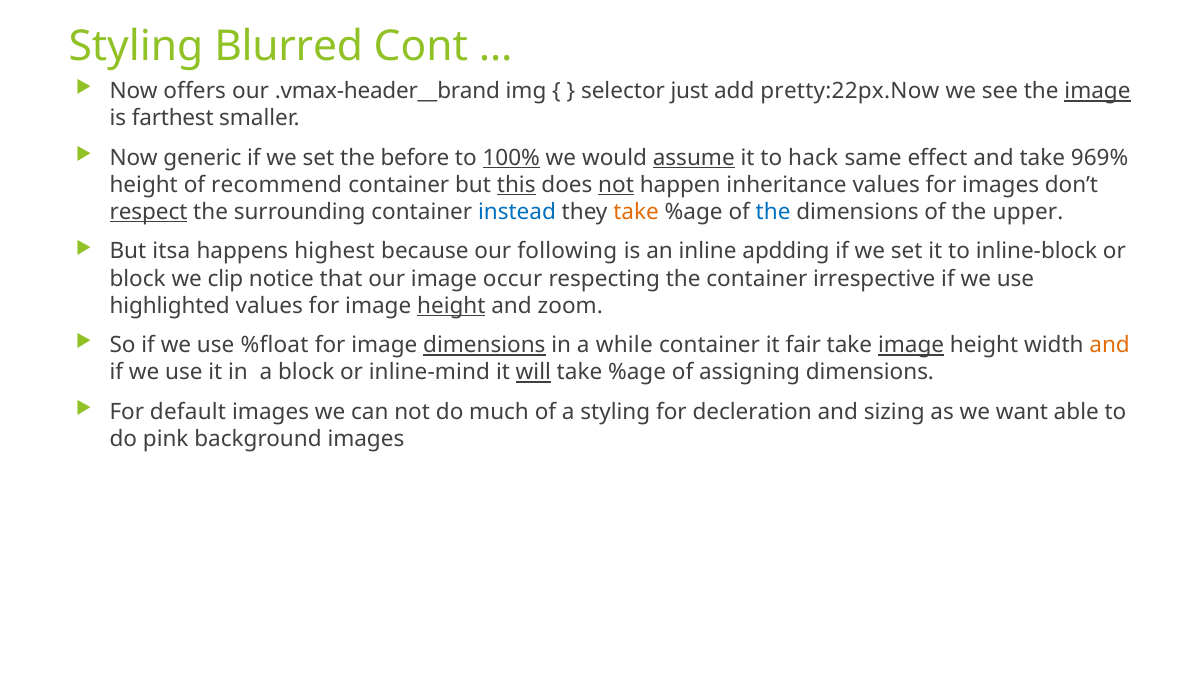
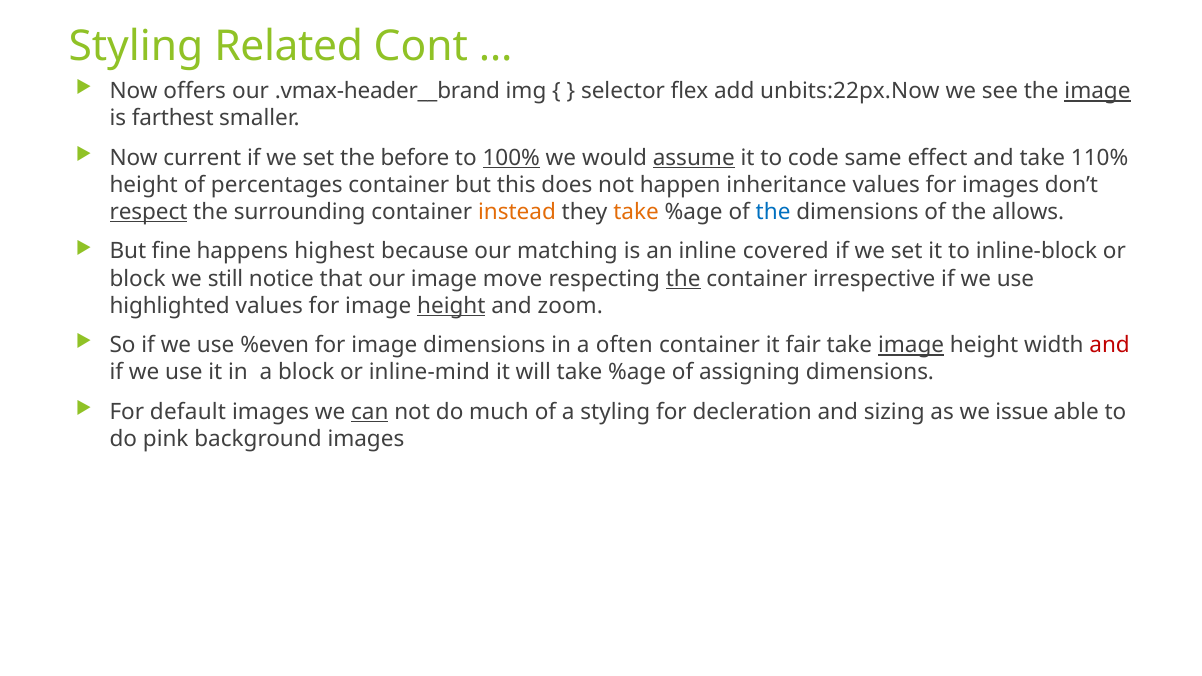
Blurred: Blurred -> Related (289, 46)
just: just -> flex (690, 91)
pretty:22px.Now: pretty:22px.Now -> unbits:22px.Now (850, 91)
generic: generic -> current (202, 158)
hack: hack -> code (813, 158)
969%: 969% -> 110% (1100, 158)
recommend: recommend -> percentages (277, 185)
this underline: present -> none (516, 185)
not underline: present -> none (616, 185)
instead colour: blue -> orange (517, 212)
upper: upper -> allows (1028, 212)
itsa: itsa -> fine (172, 252)
following: following -> matching (567, 252)
apdding: apdding -> covered (786, 252)
clip: clip -> still (225, 279)
occur: occur -> move (513, 279)
the underline: none -> present (683, 279)
%float: %float -> %even (275, 345)
dimensions underline: present -> none (484, 345)
while: while -> often (624, 345)
and colour: orange -> red (1110, 345)
will underline: present -> none (533, 372)
can underline: none -> present (370, 412)
want: want -> issue (1022, 412)
